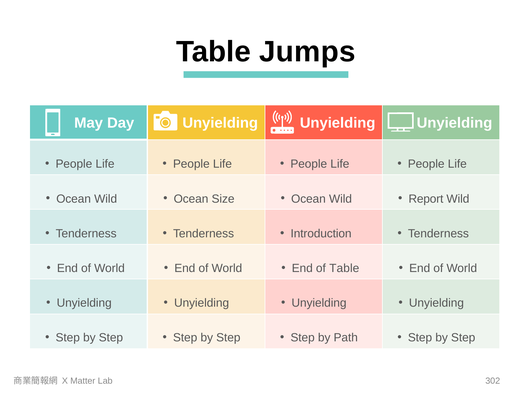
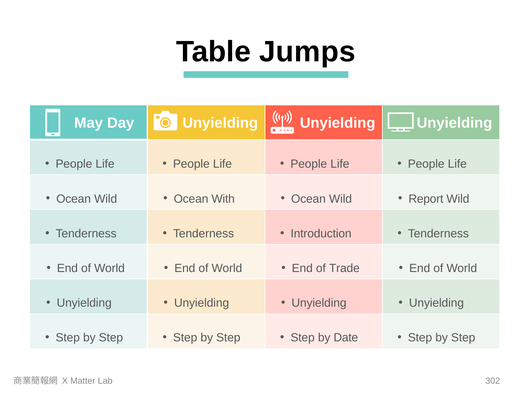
Size: Size -> With (223, 199)
of Table: Table -> Trade (344, 268)
Path: Path -> Date (346, 338)
